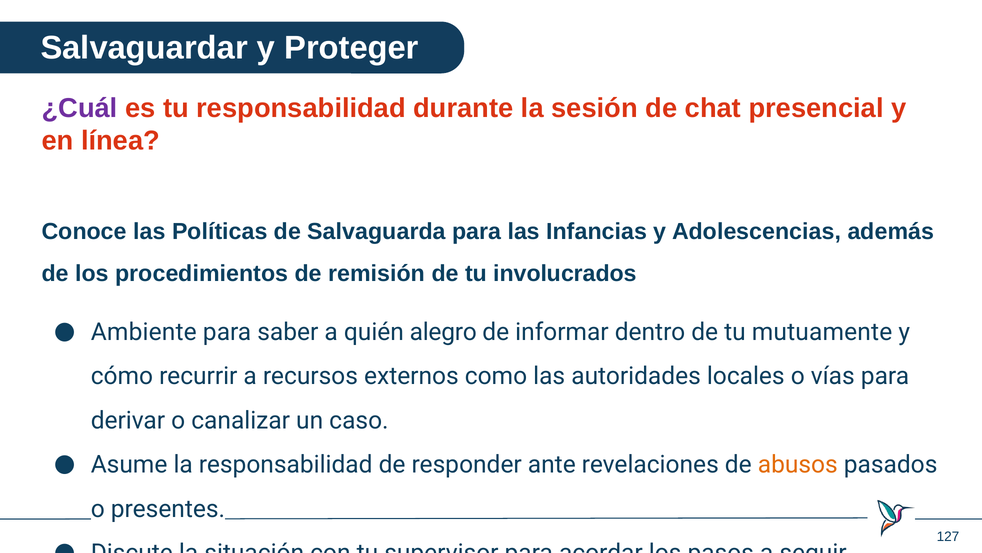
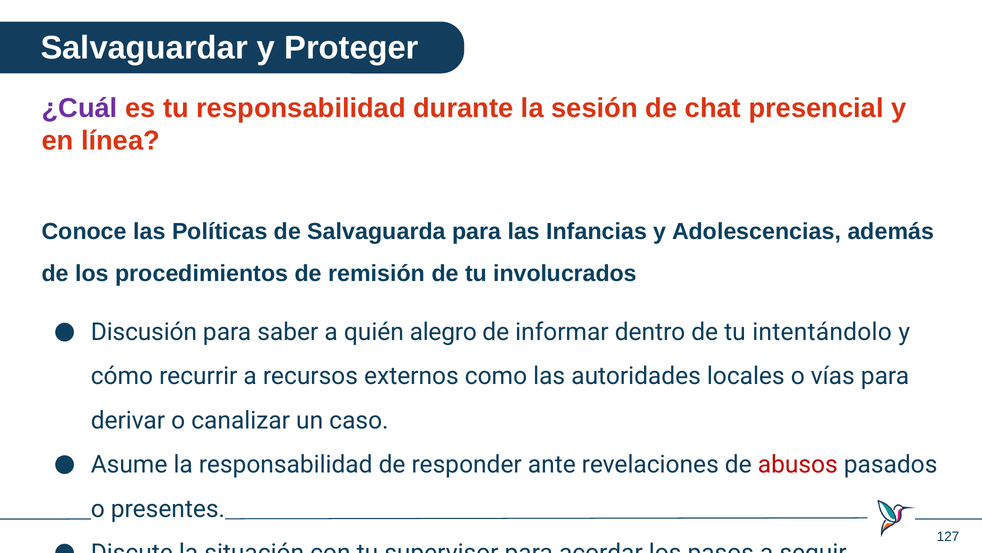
Ambiente: Ambiente -> Discusión (144, 332)
mutuamente: mutuamente -> intentándolo (822, 332)
abusos colour: orange -> red (798, 464)
